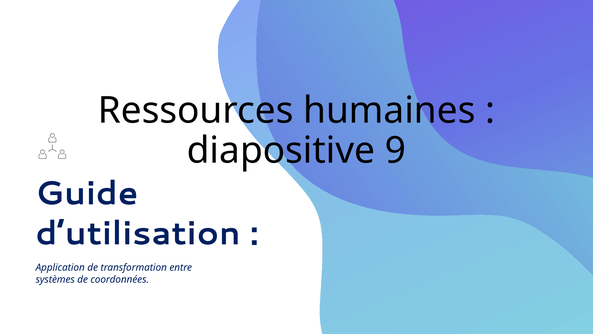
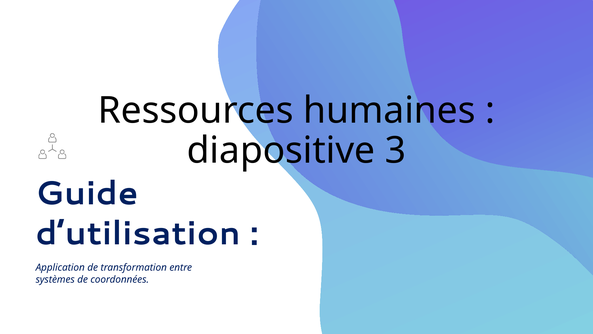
9: 9 -> 3 (395, 150)
